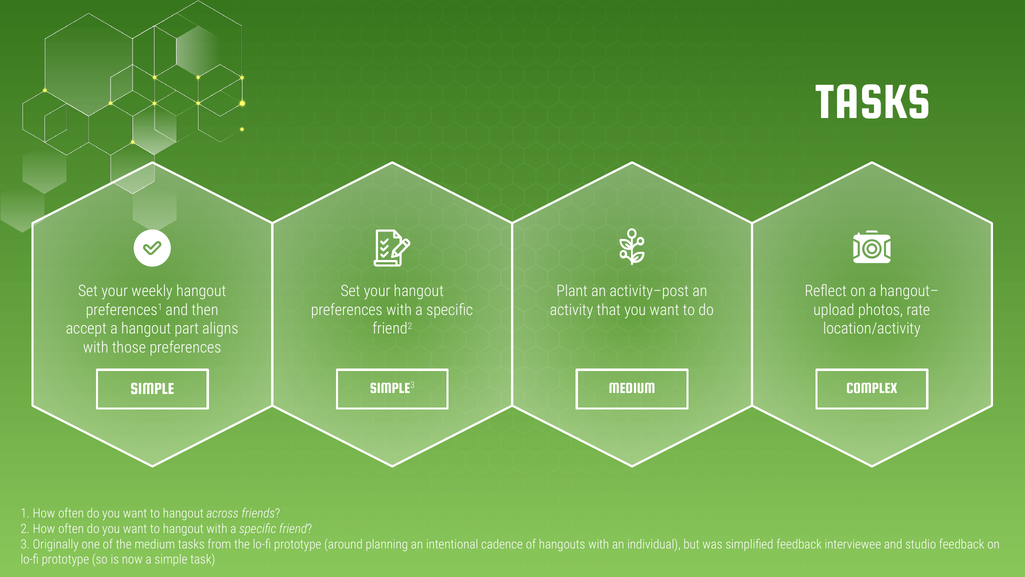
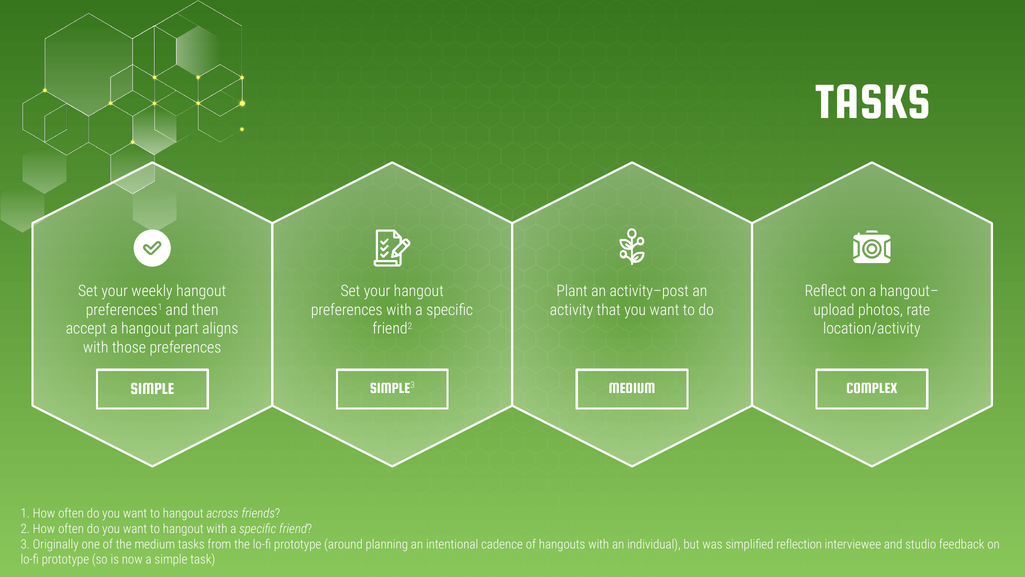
simplified feedback: feedback -> reflection (799, 544)
